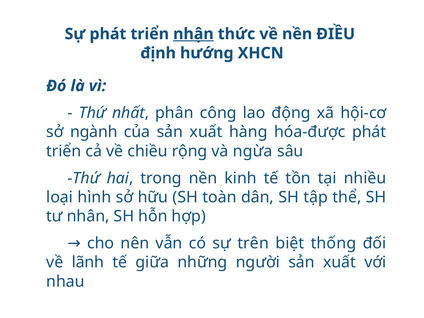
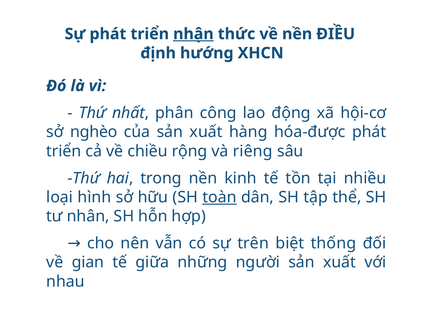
ngành: ngành -> nghèo (94, 132)
ngừa: ngừa -> riêng (253, 151)
toàn underline: none -> present (220, 197)
lãnh: lãnh -> gian (88, 262)
